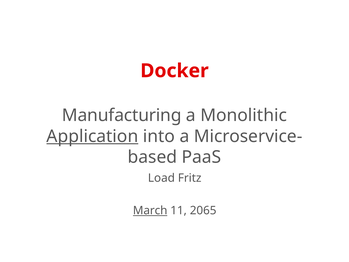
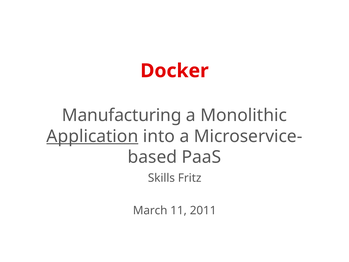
Load: Load -> Skills (161, 178)
March underline: present -> none (150, 210)
2065: 2065 -> 2011 (203, 210)
